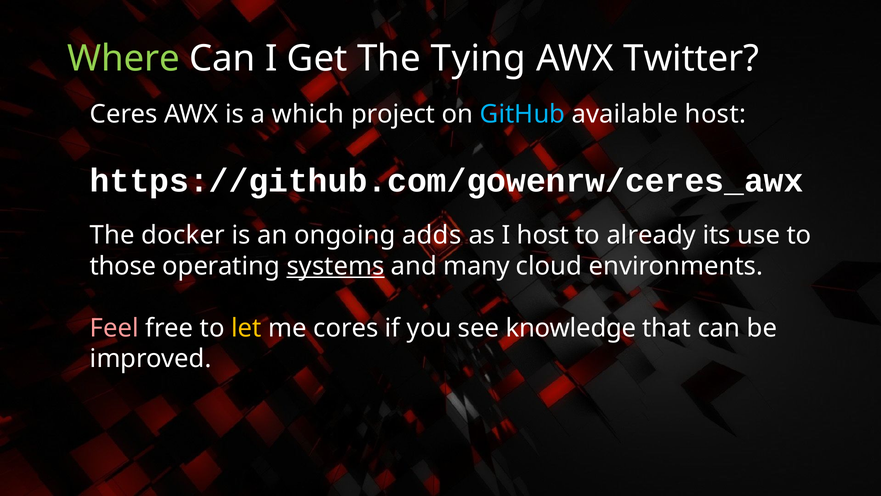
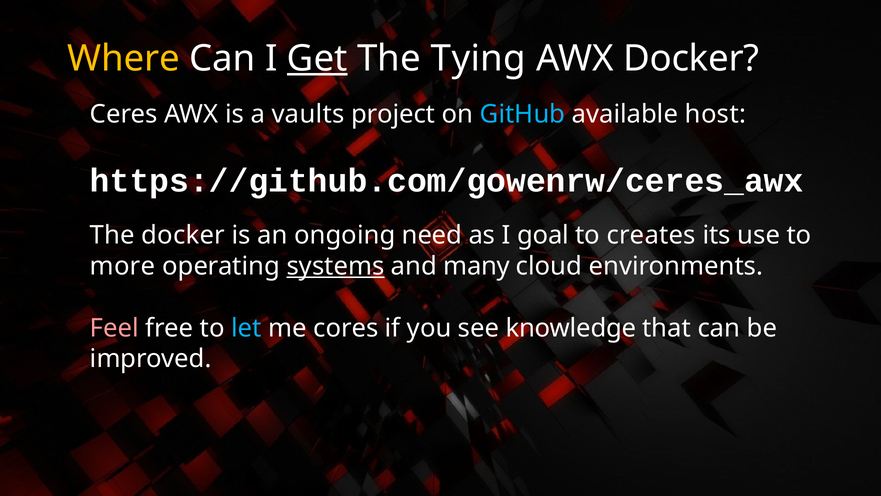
Where colour: light green -> yellow (124, 58)
Get underline: none -> present (317, 58)
AWX Twitter: Twitter -> Docker (691, 58)
which: which -> vaults (308, 114)
adds: adds -> need (432, 235)
I host: host -> goal (543, 235)
already: already -> creates (651, 235)
those: those -> more (123, 266)
let colour: yellow -> light blue (247, 328)
